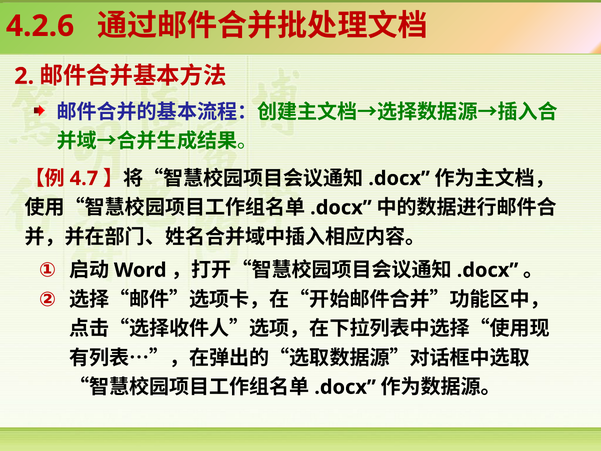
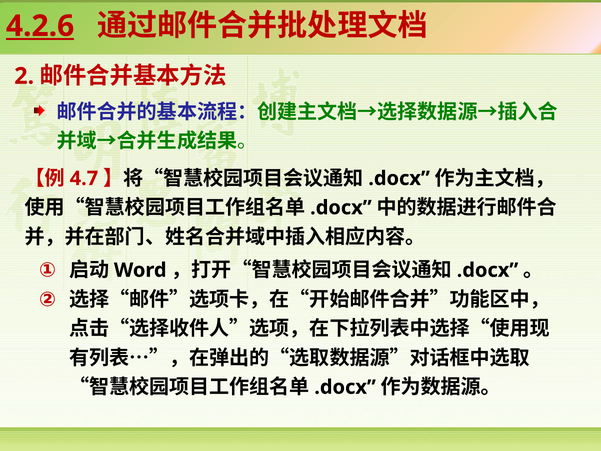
4.2.6 underline: none -> present (40, 26)
